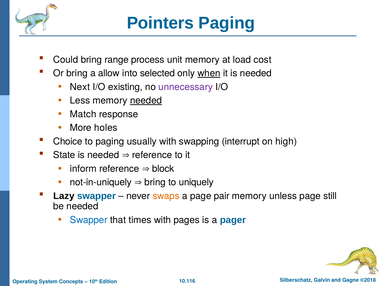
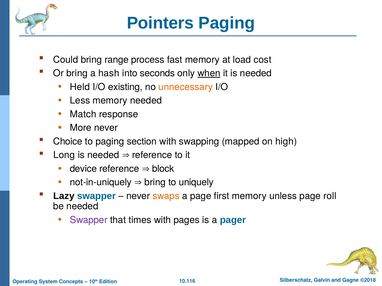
unit: unit -> fast (175, 60)
allow: allow -> hash (109, 73)
selected: selected -> seconds (157, 73)
Next: Next -> Held (80, 87)
unnecessary colour: purple -> orange (186, 87)
needed underline: present -> none (146, 101)
More holes: holes -> never (106, 128)
usually: usually -> section (142, 142)
interrupt: interrupt -> mapped (241, 142)
State: State -> Long (64, 155)
inform: inform -> device (83, 169)
pair: pair -> first (222, 196)
still: still -> roll (330, 196)
Swapper colour: blue -> purple (89, 220)
